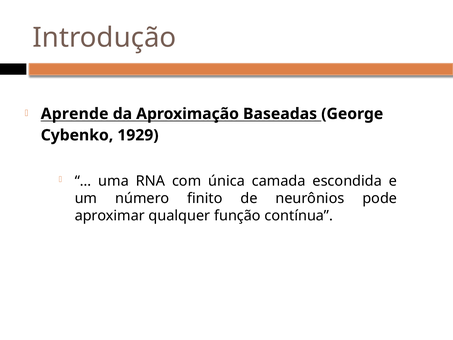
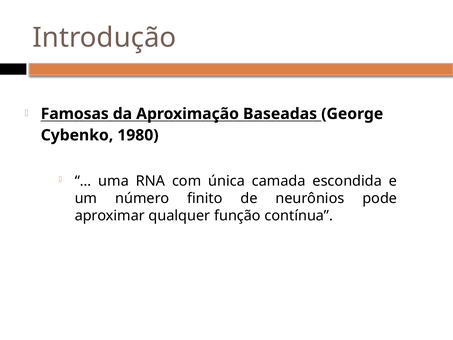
Aprende: Aprende -> Famosas (75, 114)
1929: 1929 -> 1980 (138, 135)
